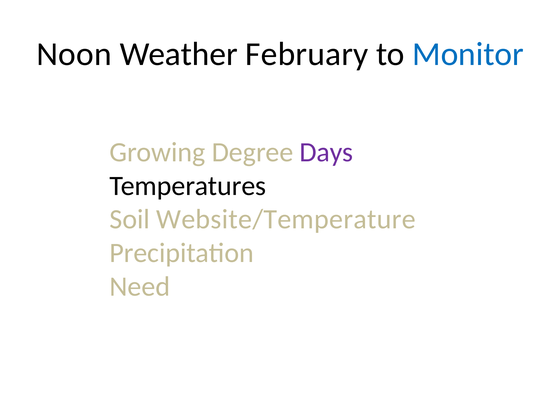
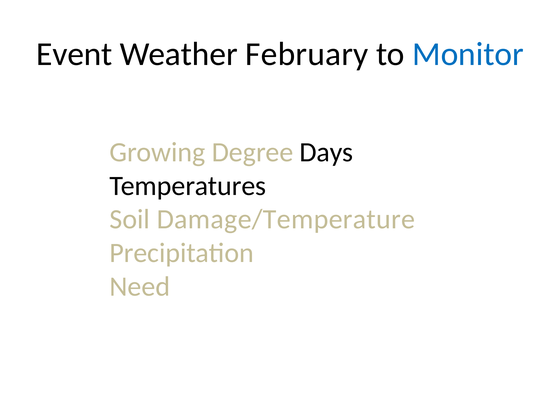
Noon: Noon -> Event (74, 54)
Days colour: purple -> black (326, 152)
Website/Temperature: Website/Temperature -> Damage/Temperature (286, 219)
